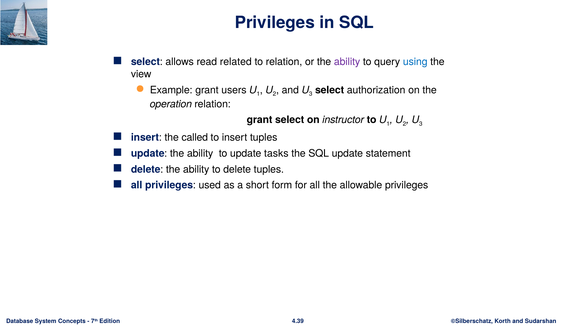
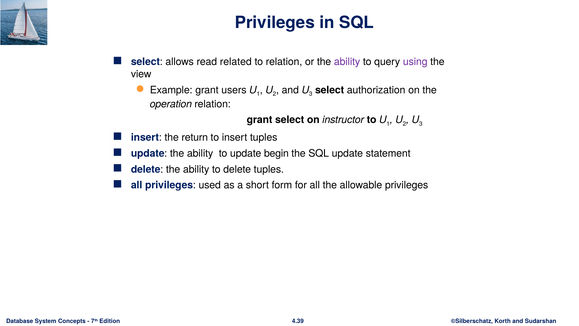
using colour: blue -> purple (415, 62)
called: called -> return (195, 137)
tasks: tasks -> begin (276, 153)
